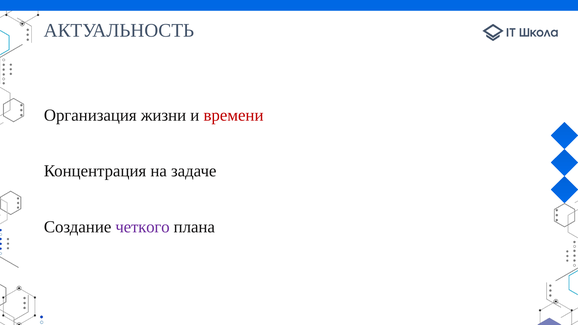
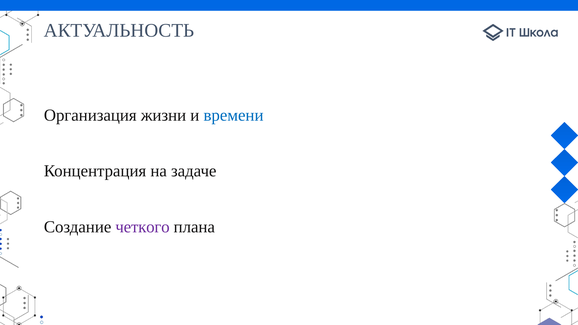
времени colour: red -> blue (234, 115)
